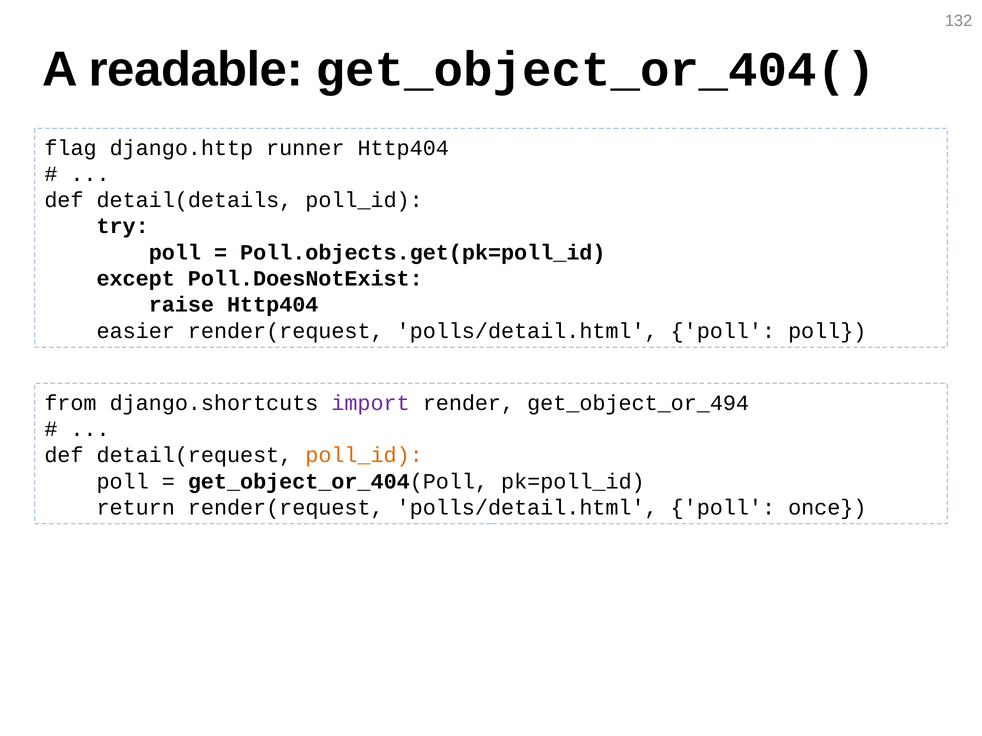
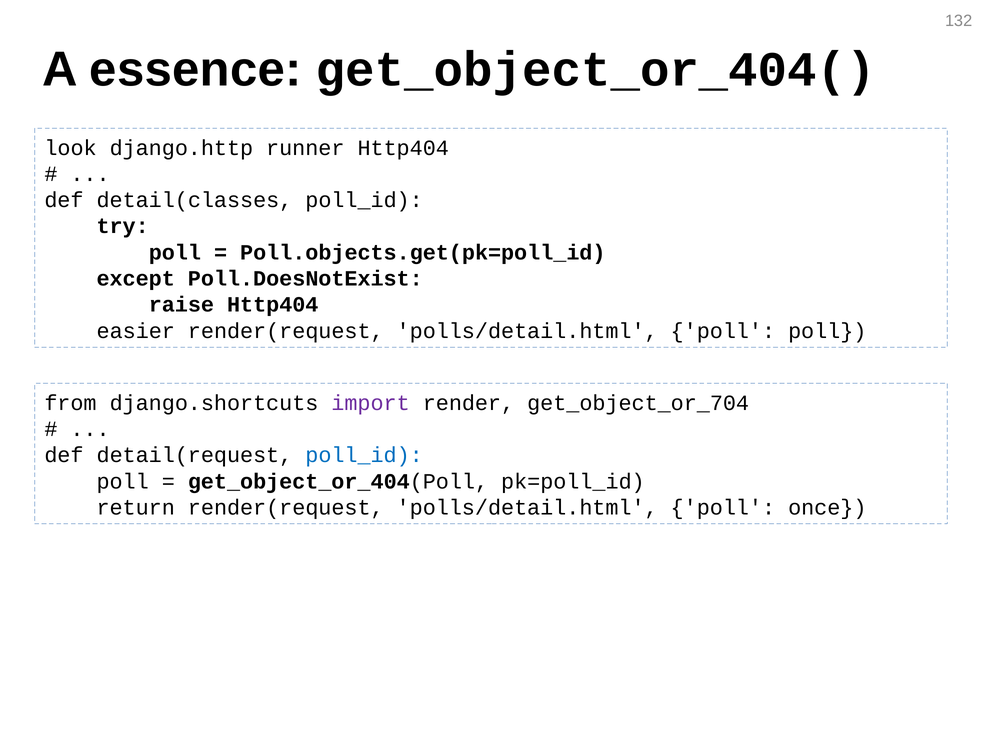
readable: readable -> essence (196, 70)
flag: flag -> look (71, 148)
detail(details: detail(details -> detail(classes (194, 200)
get_object_or_494: get_object_or_494 -> get_object_or_704 (638, 403)
poll_id colour: orange -> blue (364, 456)
